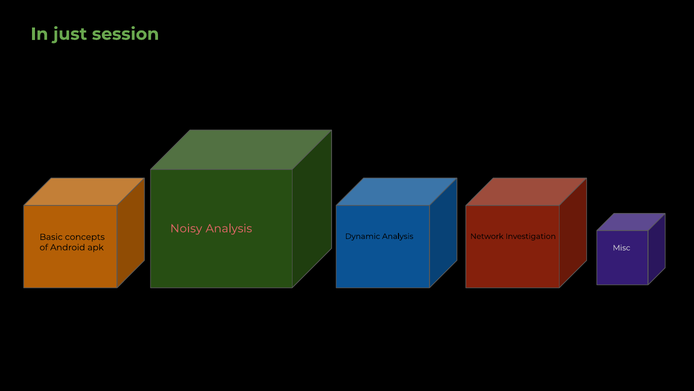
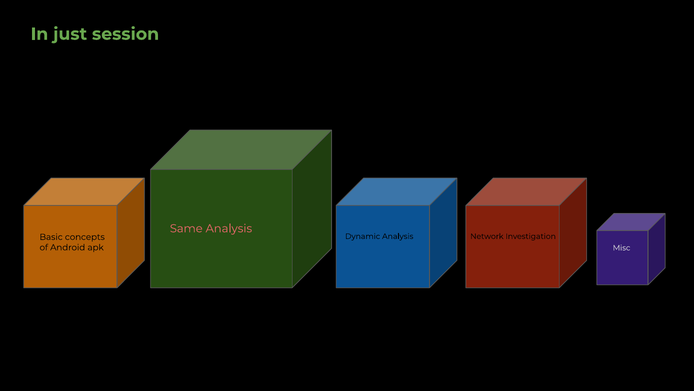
Noisy: Noisy -> Same (186, 228)
